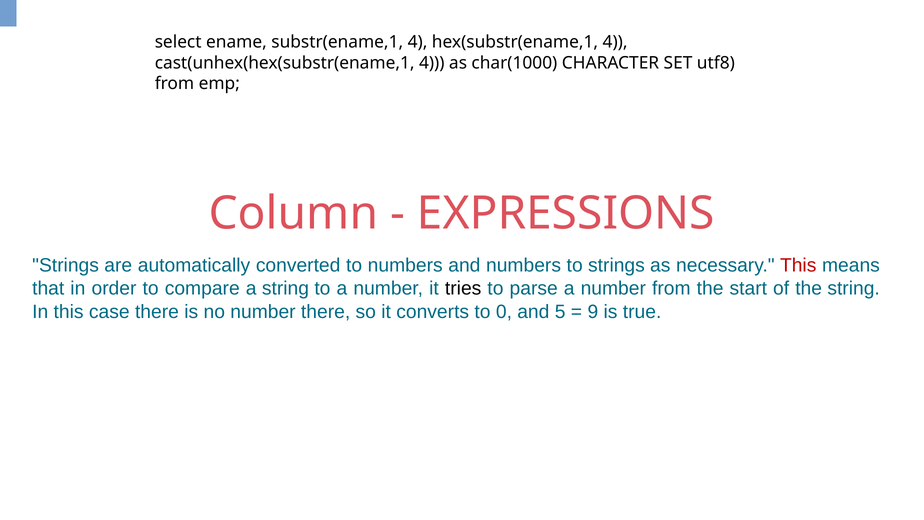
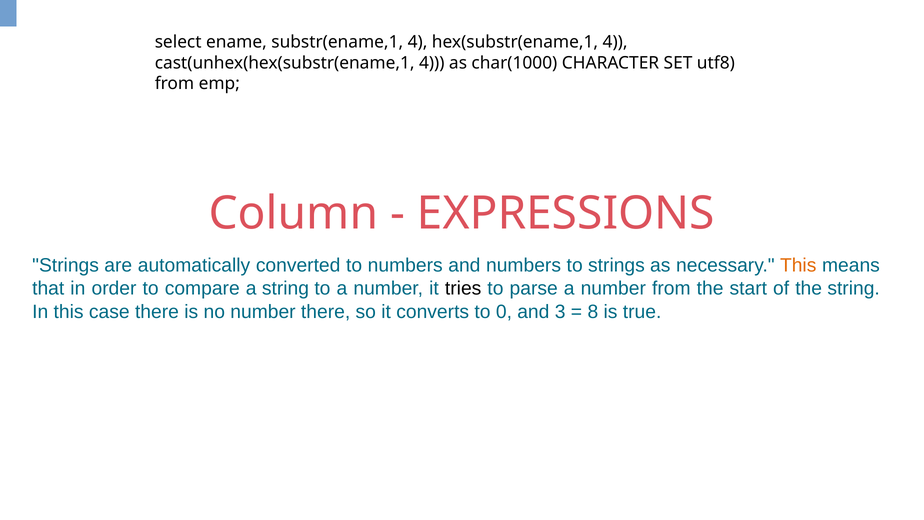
This colour: red -> orange (798, 265)
5: 5 -> 3 (560, 312)
9: 9 -> 8 (593, 312)
